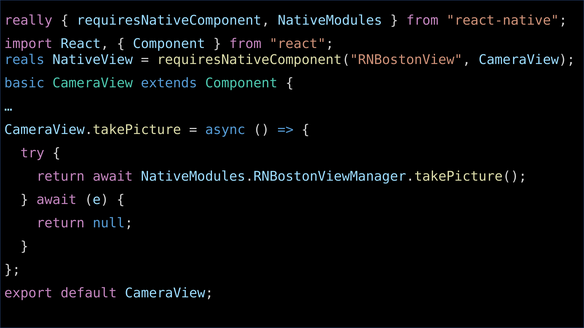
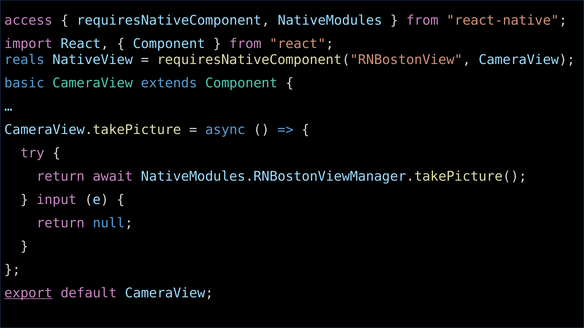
really: really -> access (28, 21)
await: await -> input (57, 200)
export underline: none -> present (28, 293)
